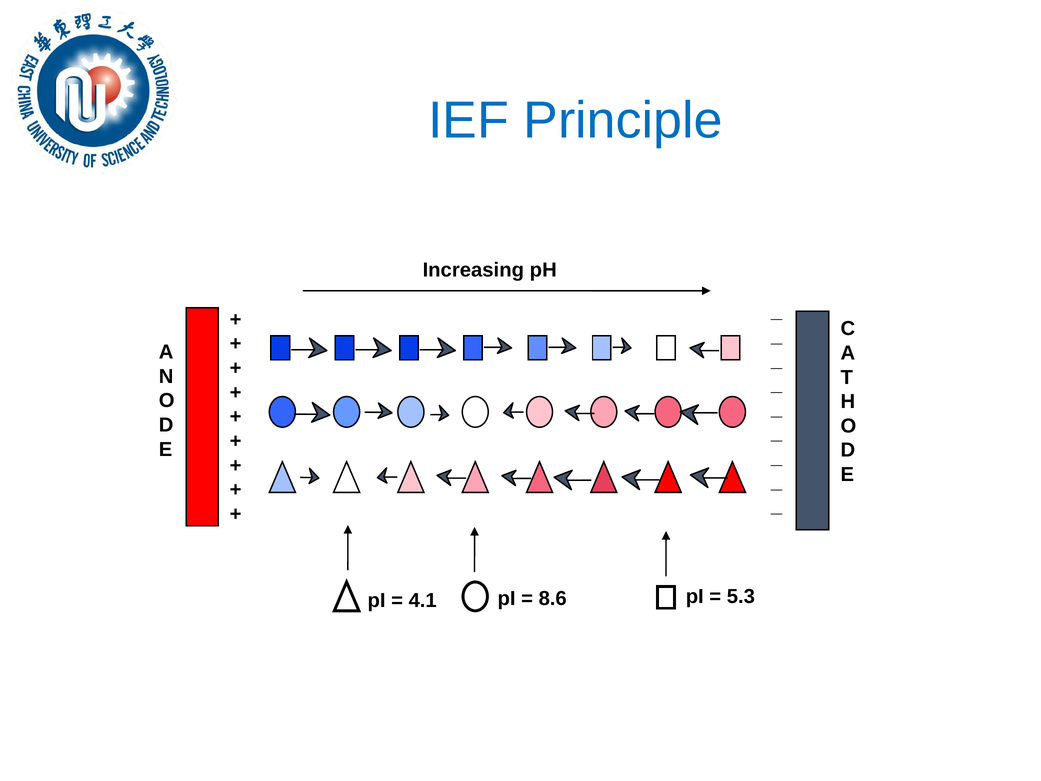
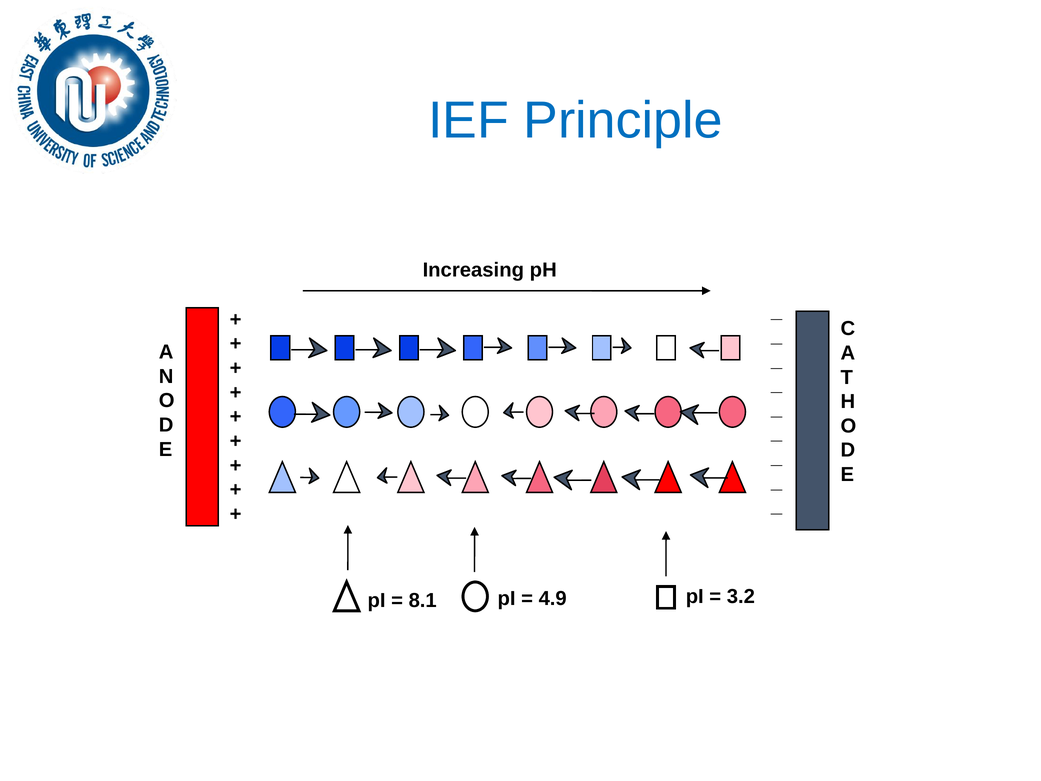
5.3: 5.3 -> 3.2 (741, 596)
8.6: 8.6 -> 4.9 (553, 598)
4.1: 4.1 -> 8.1 (423, 601)
